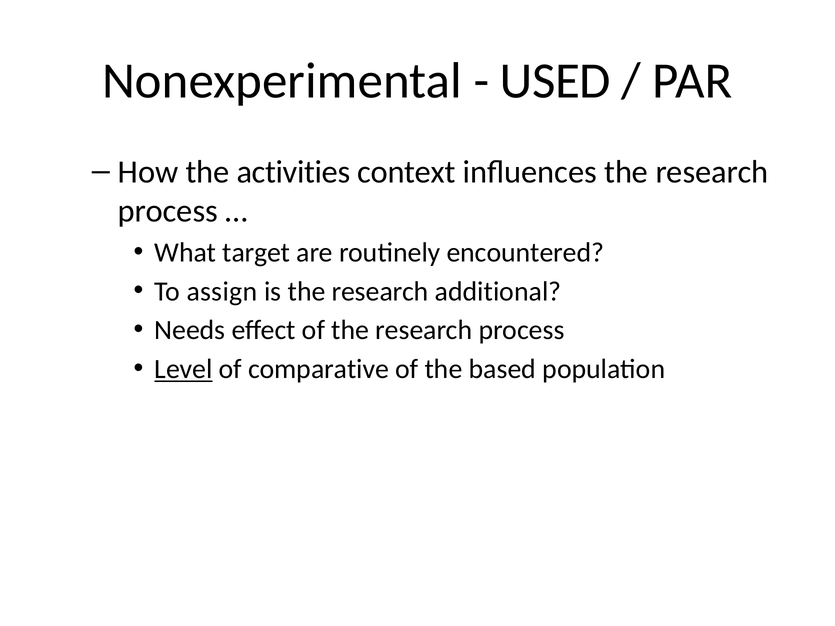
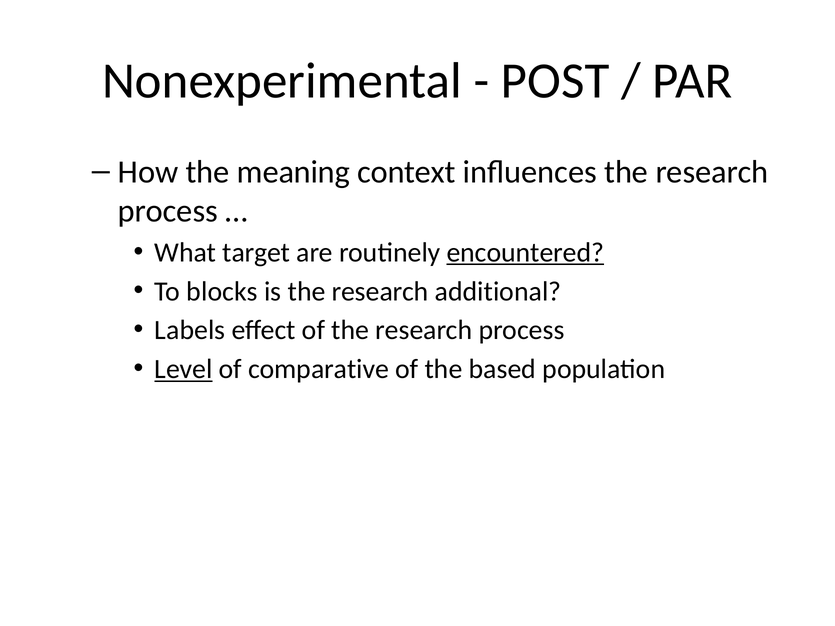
USED: USED -> POST (555, 81)
activities: activities -> meaning (293, 172)
encountered underline: none -> present (525, 252)
assign: assign -> blocks (222, 291)
Needs: Needs -> Labels (190, 330)
